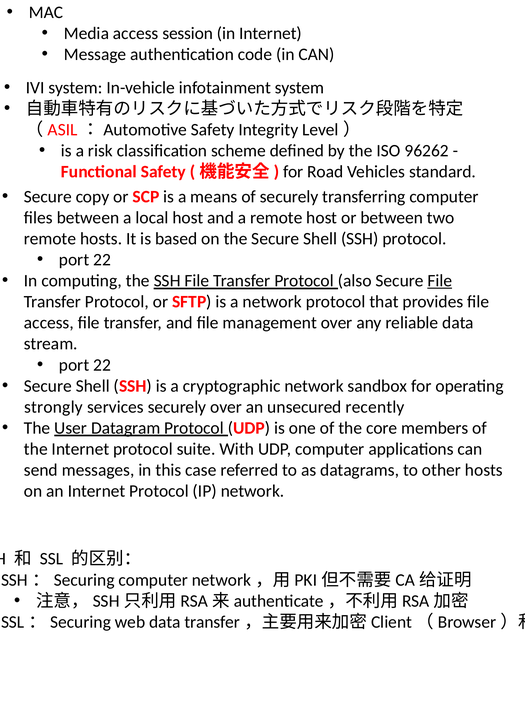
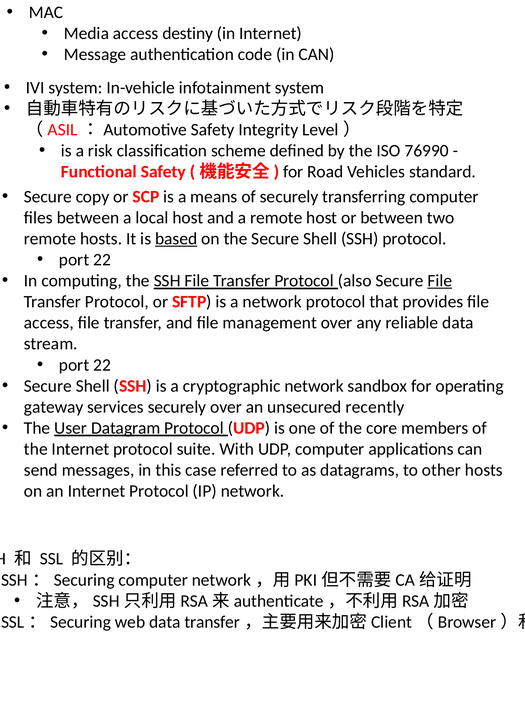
session: session -> destiny (188, 33)
96262: 96262 -> 76990 (427, 151)
based underline: none -> present (176, 238)
strongly: strongly -> gateway (54, 406)
